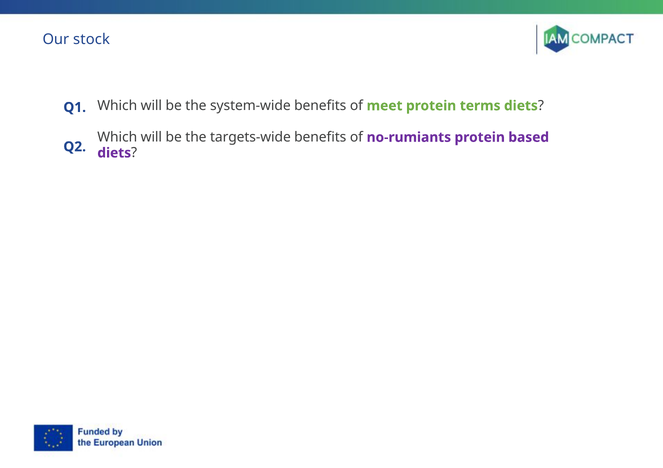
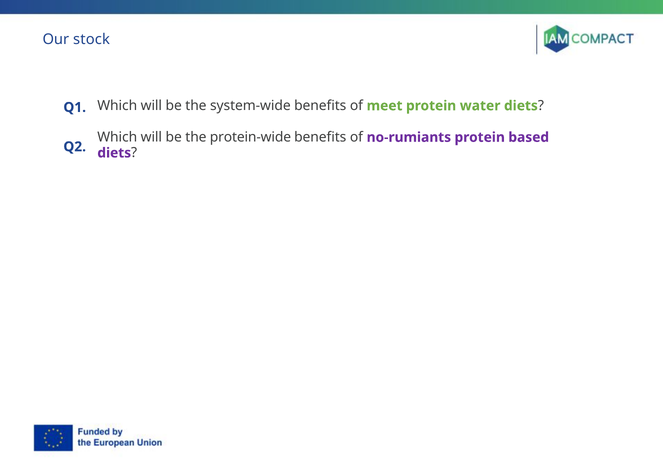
terms: terms -> water (480, 106)
targets-wide: targets-wide -> protein-wide (250, 137)
